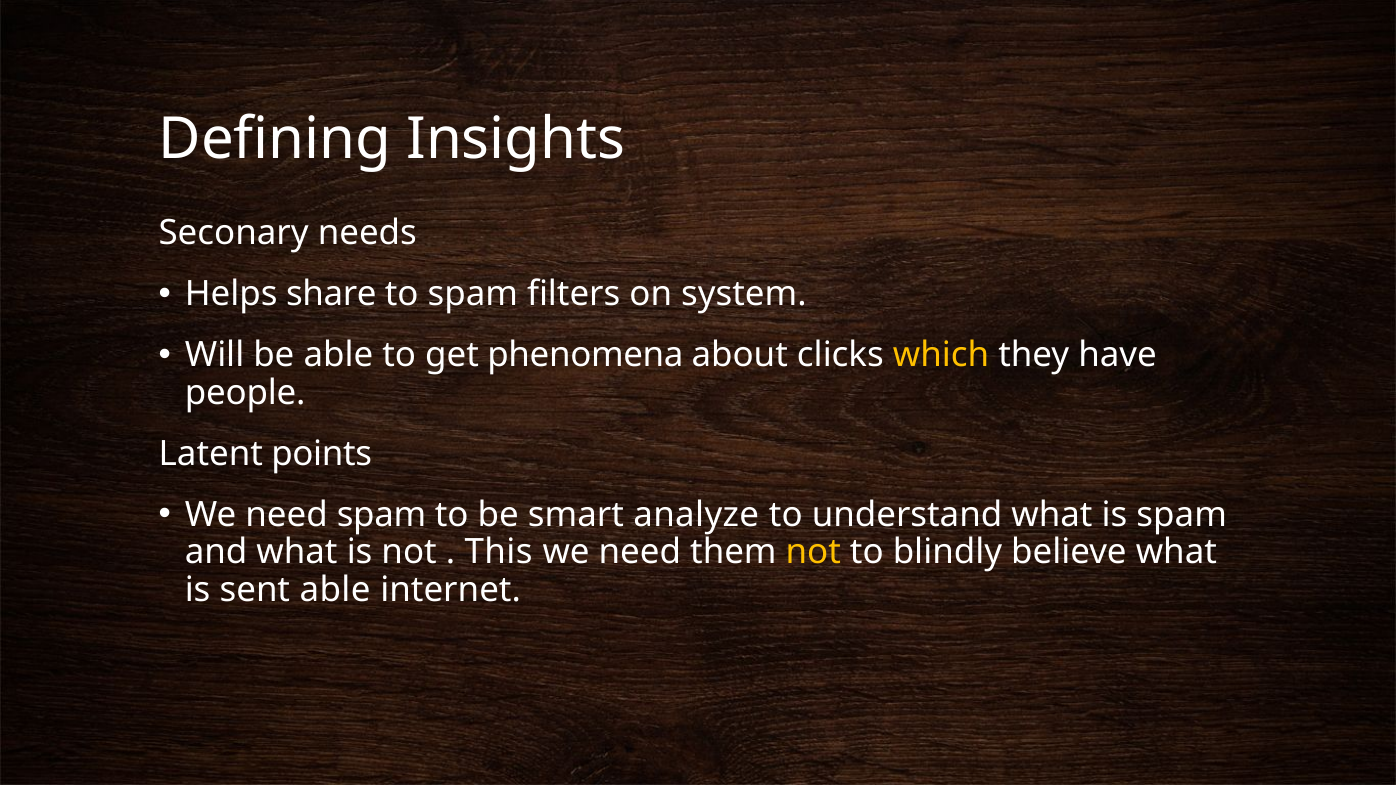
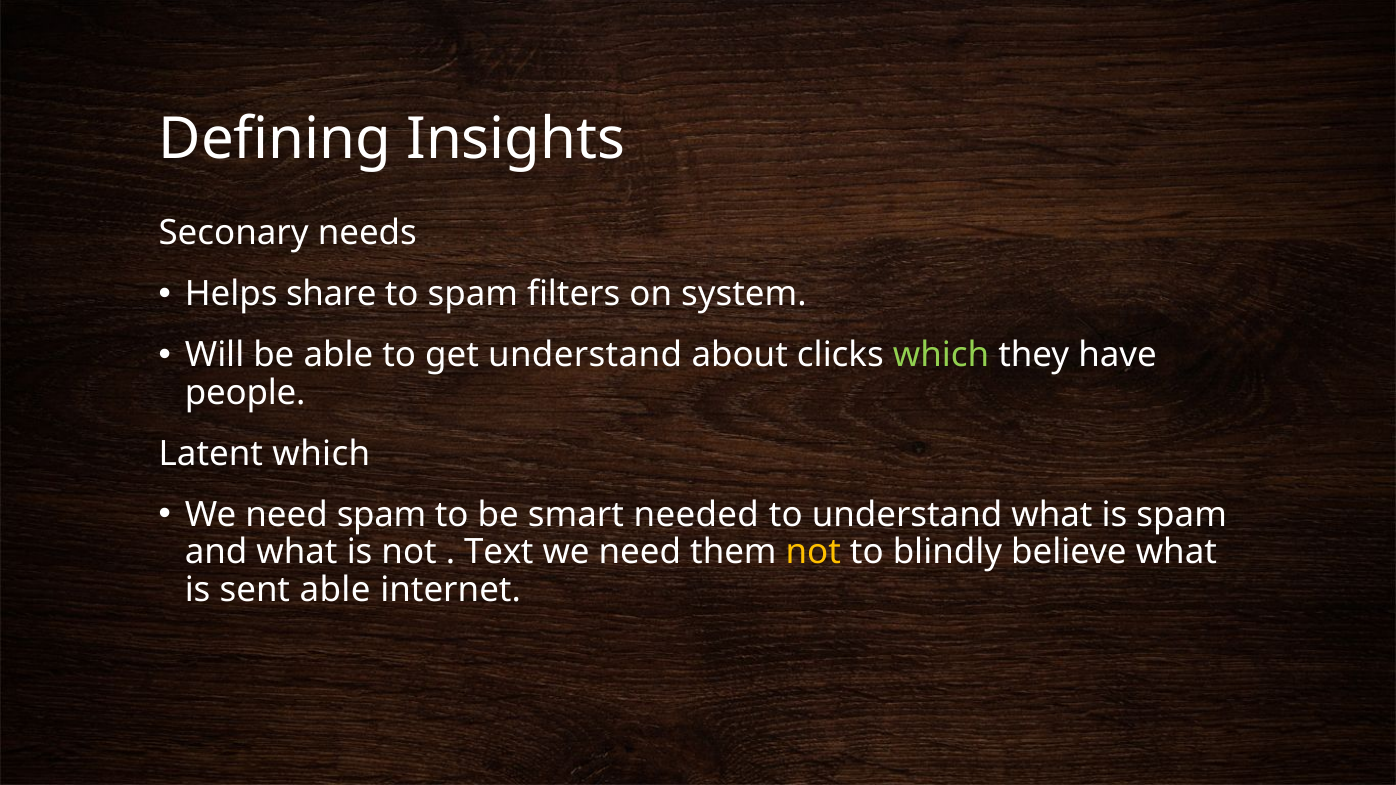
get phenomena: phenomena -> understand (585, 355)
which colour: yellow -> light green (941, 355)
Latent points: points -> which (321, 454)
analyze: analyze -> needed (696, 515)
This: This -> Text (499, 552)
